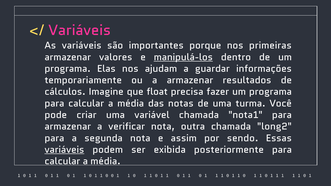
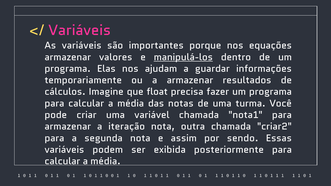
primeiras: primeiras -> equações (270, 46)
verificar: verificar -> iteração (127, 127)
long2: long2 -> criar2 (274, 127)
variáveis underline: present -> none (64, 150)
